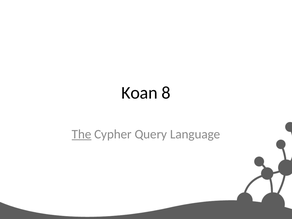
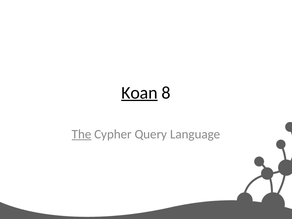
Koan underline: none -> present (139, 93)
